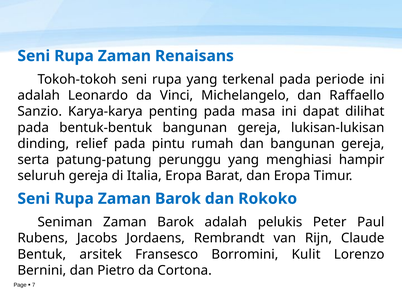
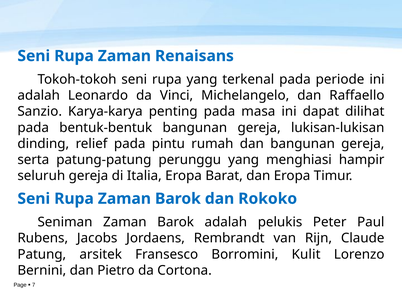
Bentuk: Bentuk -> Patung (42, 255)
